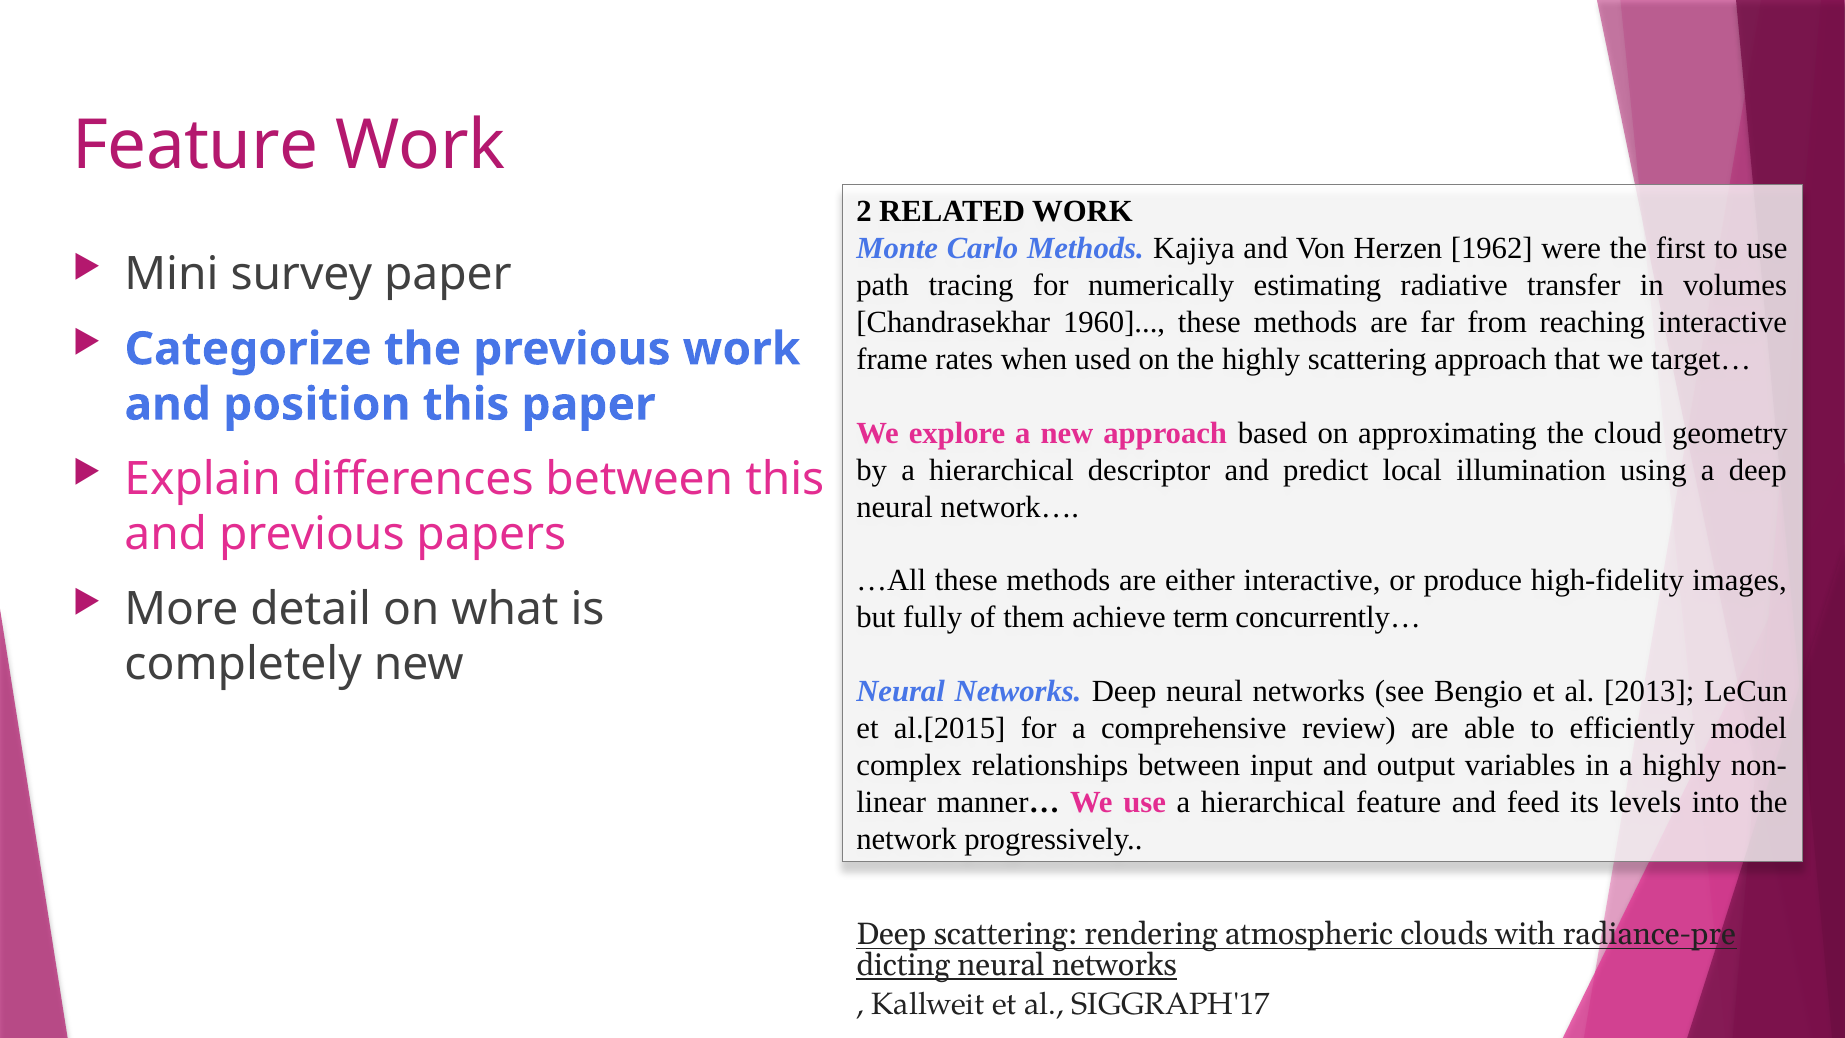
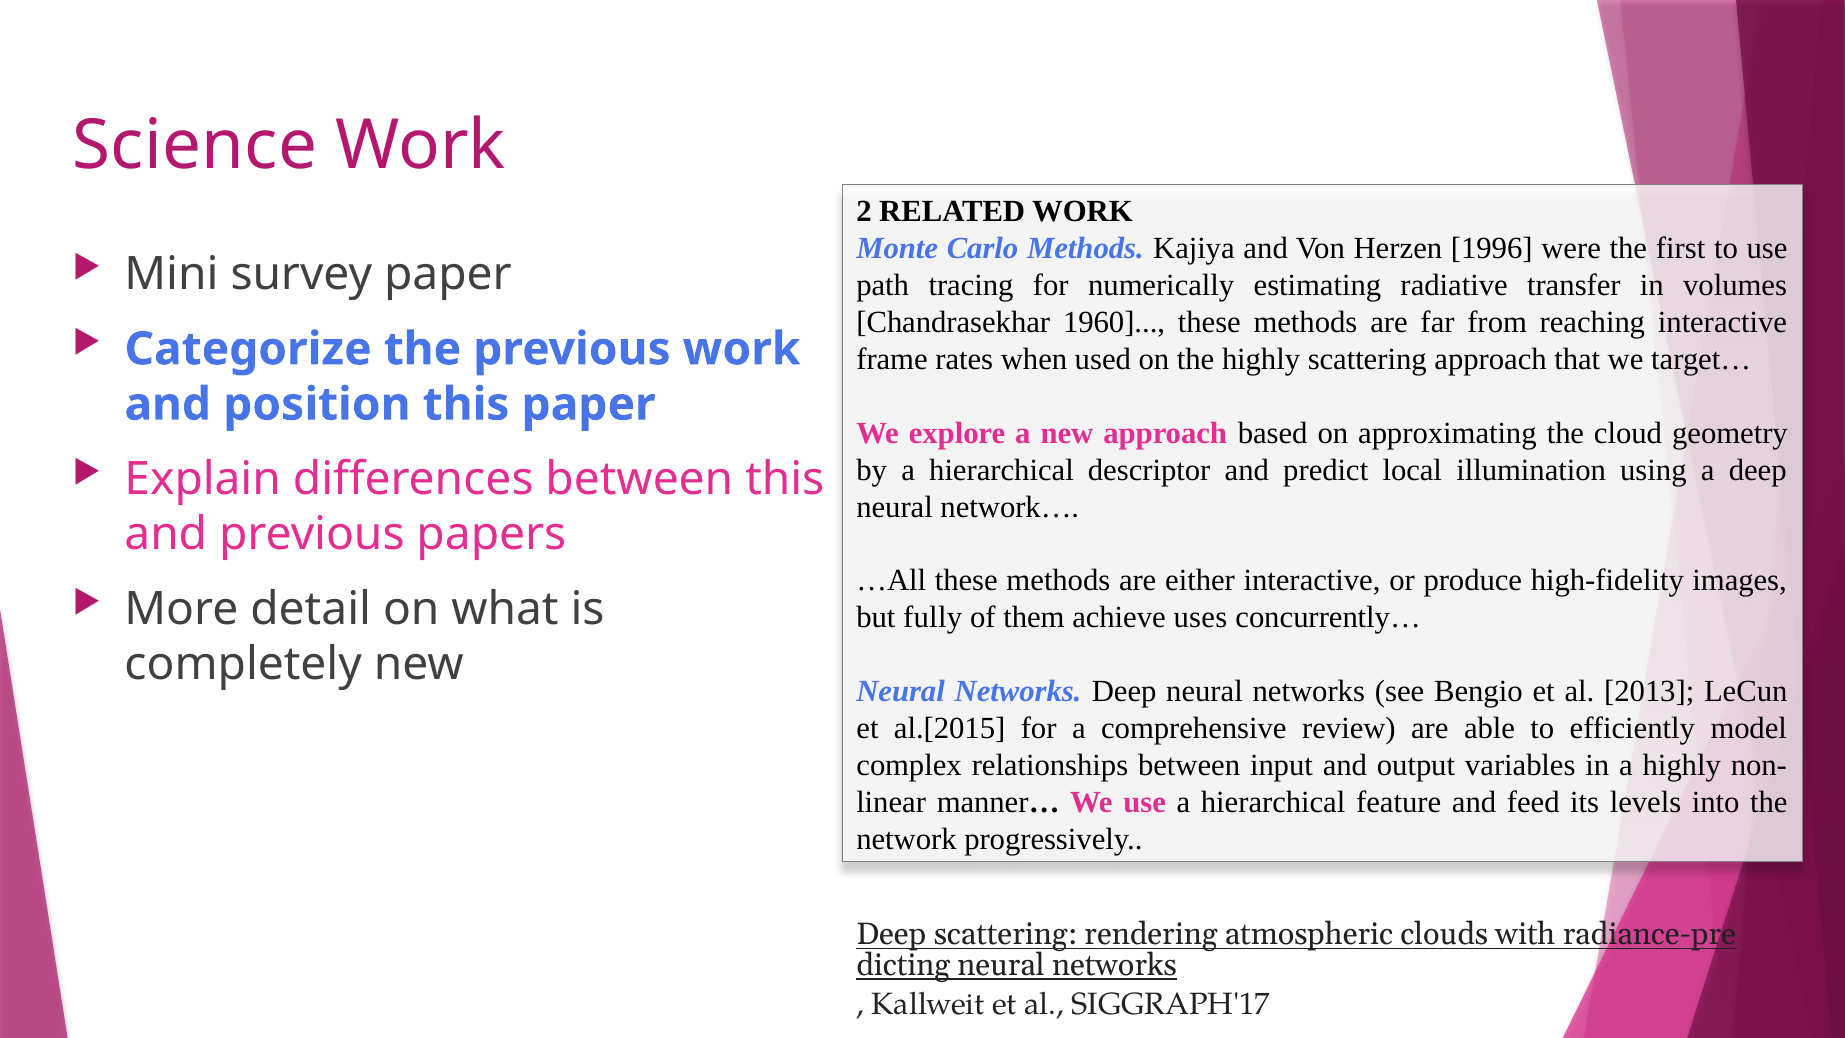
Feature: Feature -> Science (195, 146)
1962: 1962 -> 1996 (1492, 249)
term: term -> uses (1200, 617)
